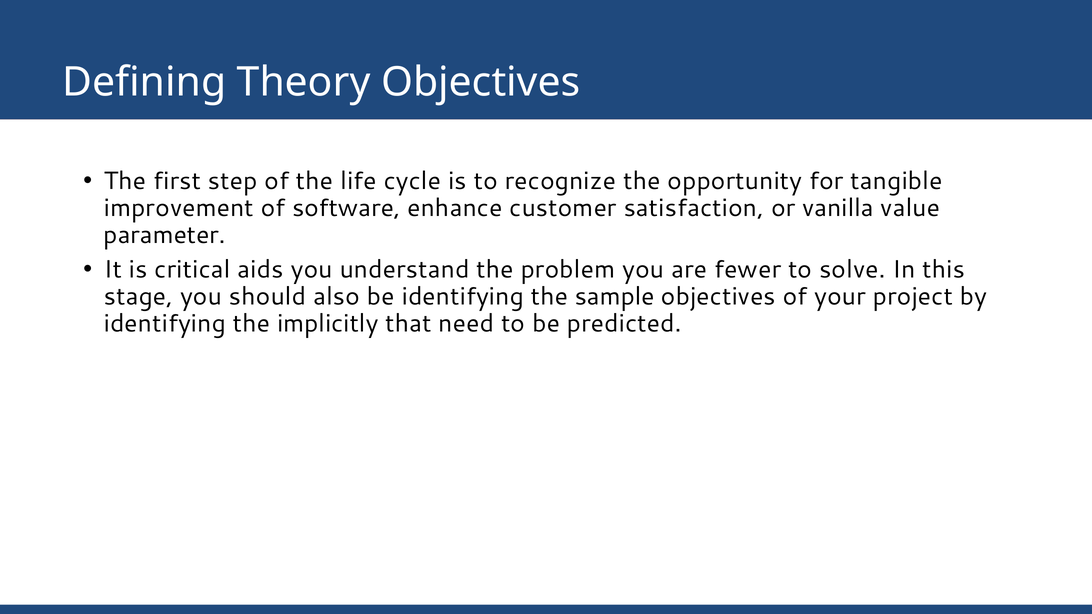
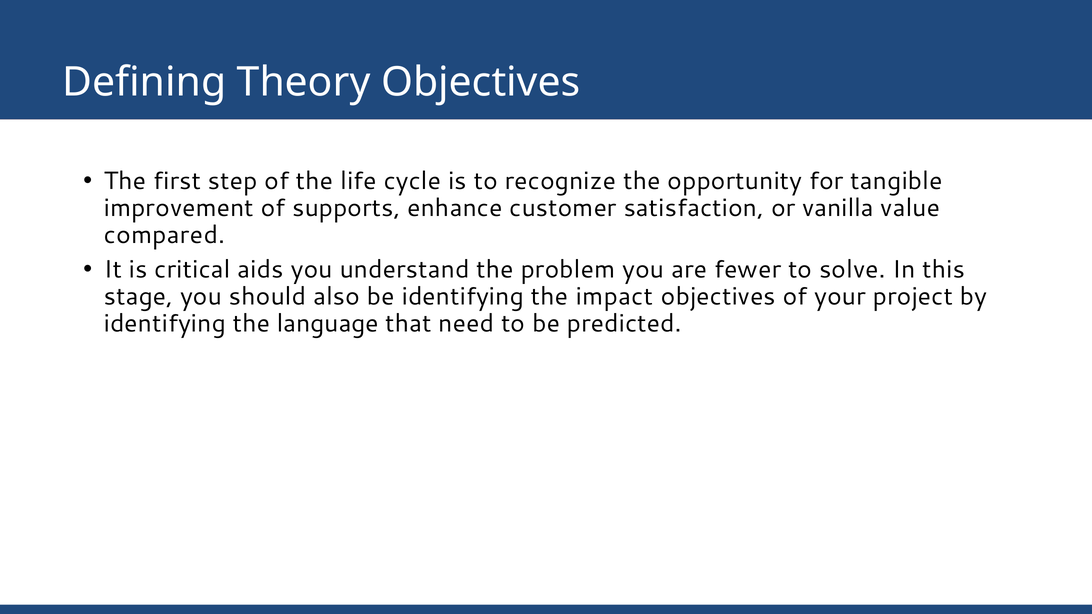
software: software -> supports (346, 208)
parameter: parameter -> compared (164, 235)
sample: sample -> impact (614, 296)
implicitly: implicitly -> language (328, 323)
